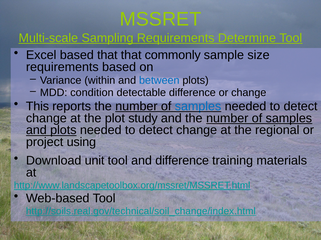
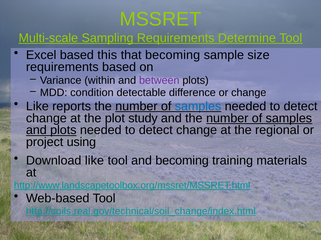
based that: that -> this (107, 55)
that commonly: commonly -> becoming (173, 55)
between colour: blue -> purple (159, 81)
This: This -> Like (37, 107)
Download unit: unit -> like (94, 161)
and difference: difference -> becoming (182, 161)
